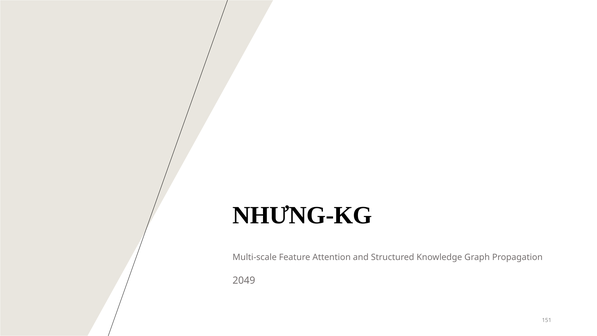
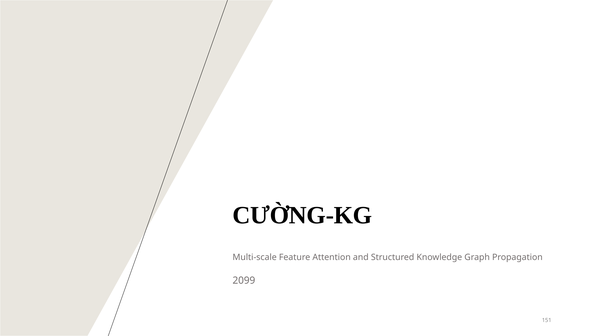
NHƯNG-KG: NHƯNG-KG -> CƯỜNG-KG (302, 215)
2049: 2049 -> 2099 (244, 281)
